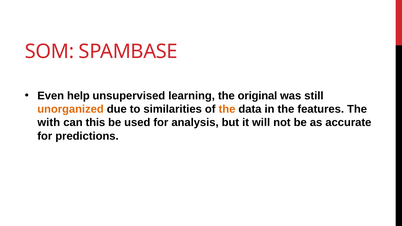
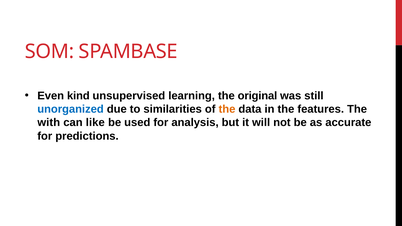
help: help -> kind (78, 96)
unorganized colour: orange -> blue (71, 109)
this: this -> like (95, 123)
